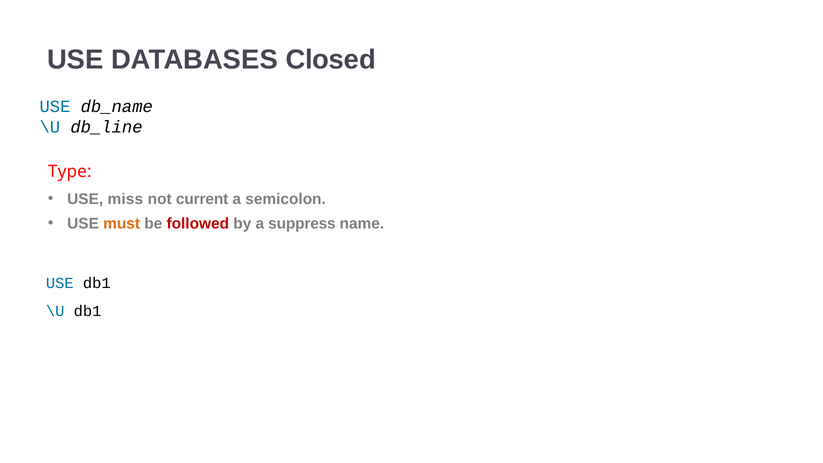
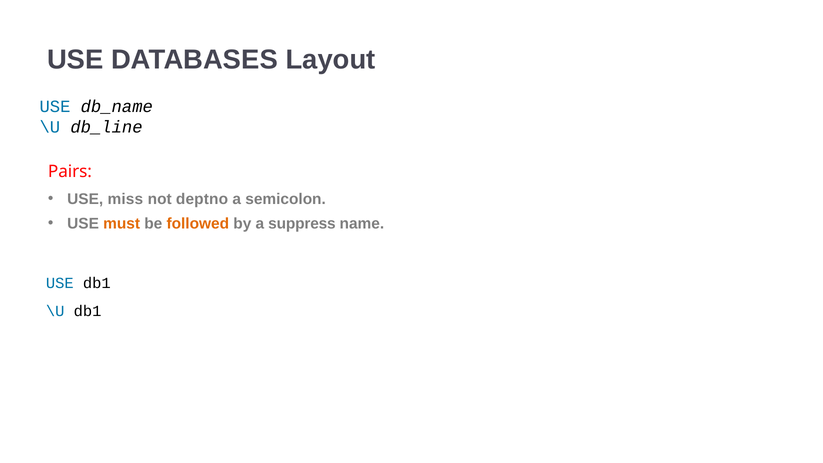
Closed: Closed -> Layout (331, 60)
Type: Type -> Pairs (70, 171)
current: current -> deptno (202, 199)
followed colour: red -> orange (198, 224)
